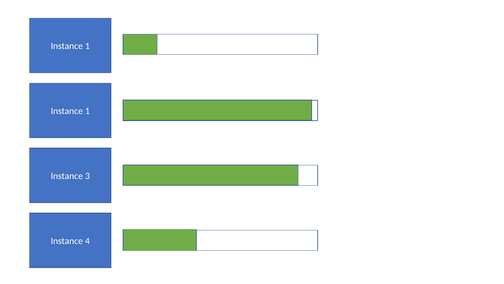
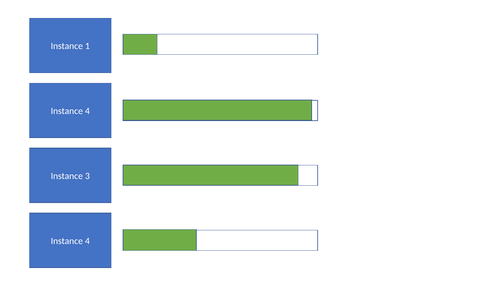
1: 1 -> 4 (87, 111)
